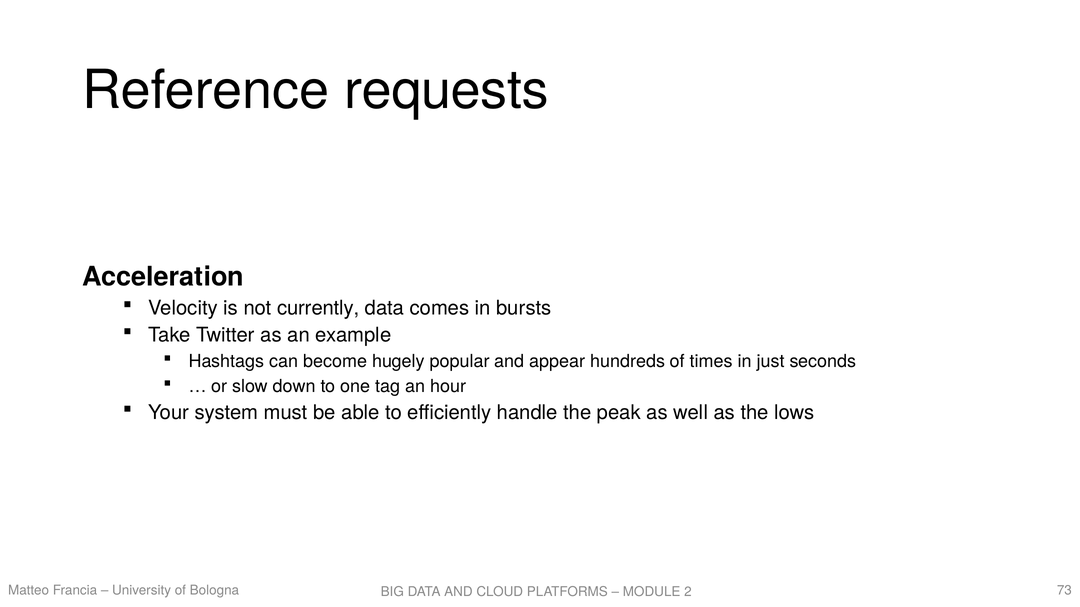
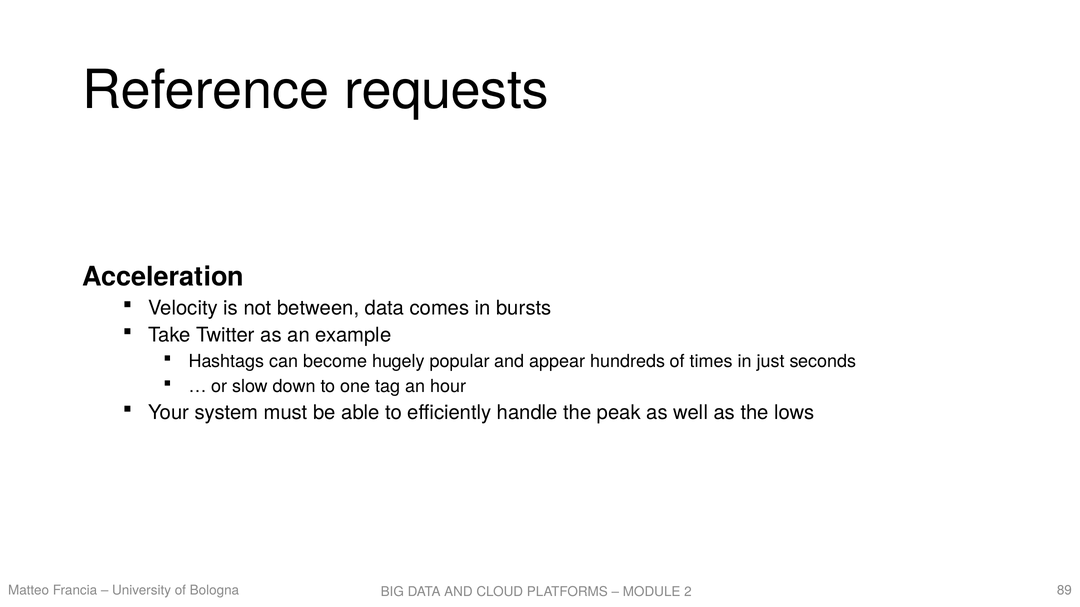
currently: currently -> between (318, 308)
73: 73 -> 89 (1064, 591)
